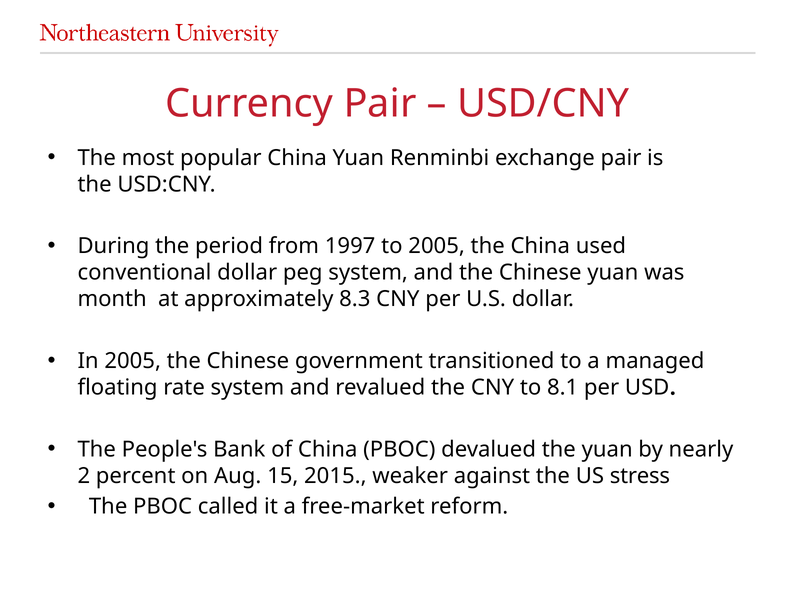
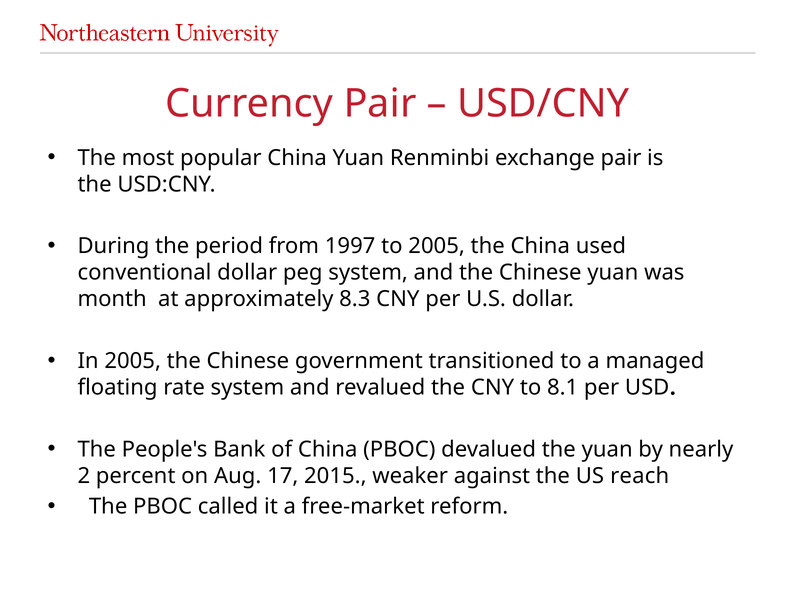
15: 15 -> 17 (283, 476)
stress: stress -> reach (640, 476)
